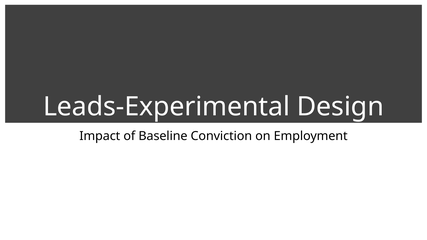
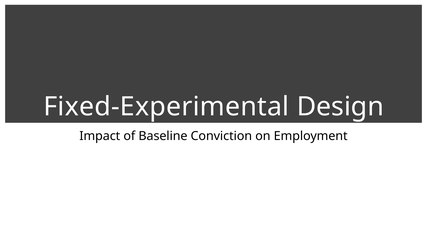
Leads-Experimental: Leads-Experimental -> Fixed-Experimental (166, 107)
